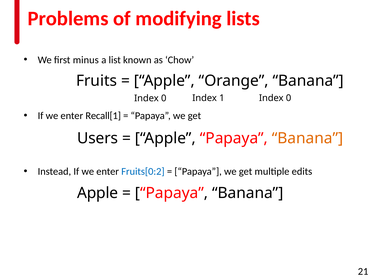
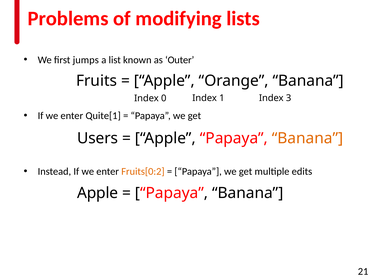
minus: minus -> jumps (86, 60)
Chow: Chow -> Outer (180, 60)
1 Index 0: 0 -> 3 (289, 98)
Recall[1: Recall[1 -> Quite[1 (103, 116)
Fruits[0:2 colour: blue -> orange (143, 172)
